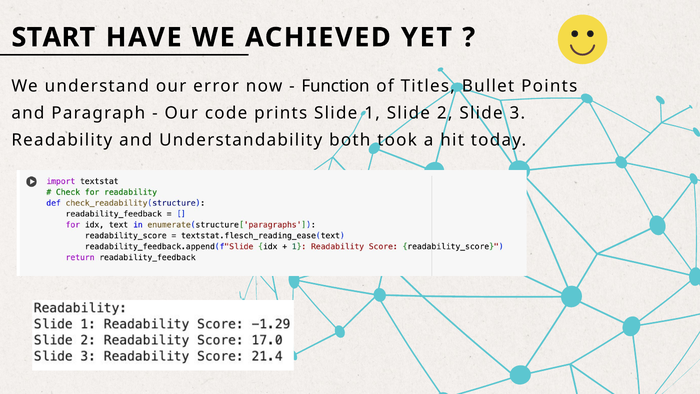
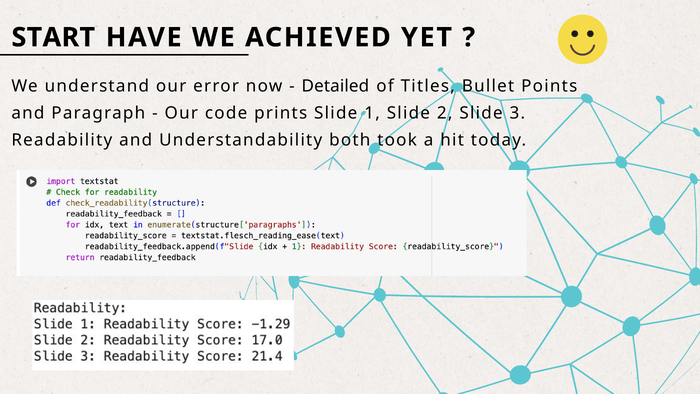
Function: Function -> Detailed (335, 86)
